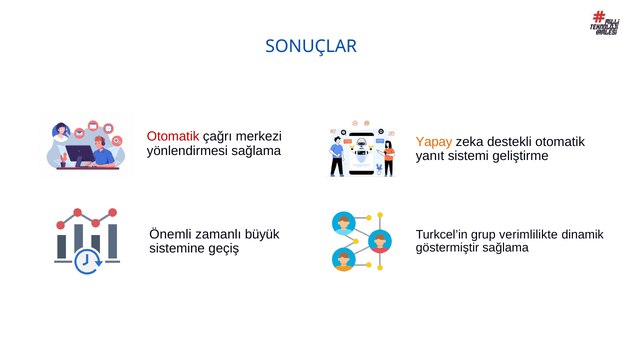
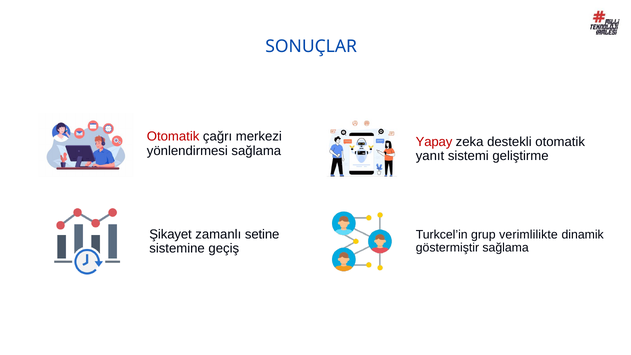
Yapay colour: orange -> red (434, 142)
Önemli: Önemli -> Şikayet (171, 234)
büyük: büyük -> setine (262, 234)
